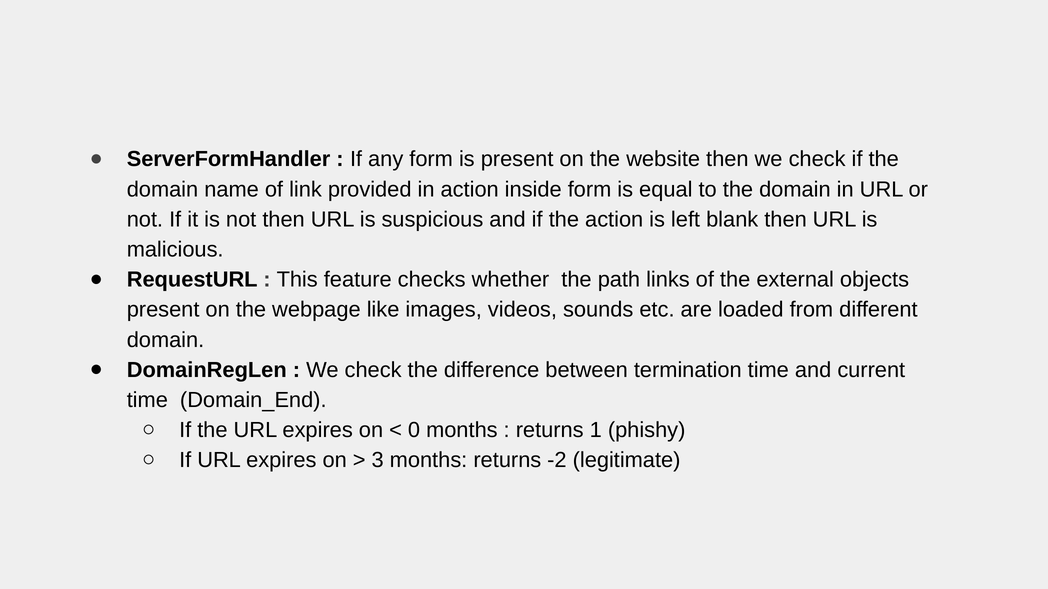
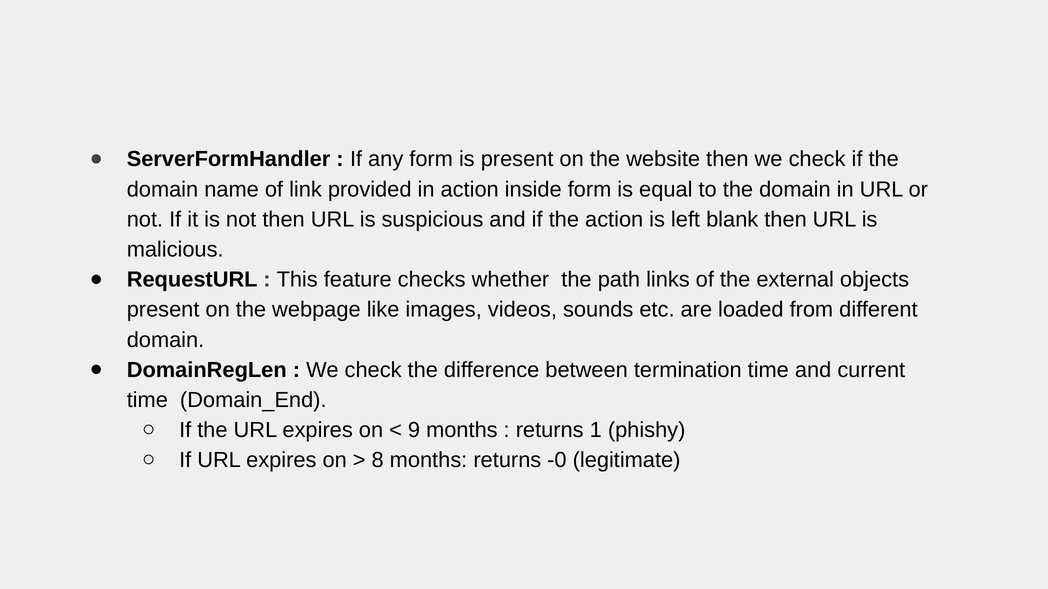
0: 0 -> 9 (414, 430)
3: 3 -> 8 (378, 461)
-2: -2 -> -0 (557, 461)
